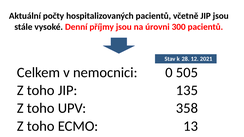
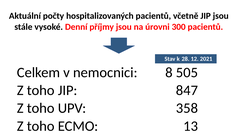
0: 0 -> 8 (169, 73)
135: 135 -> 847 (187, 91)
